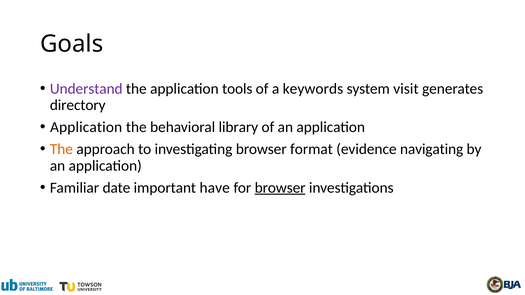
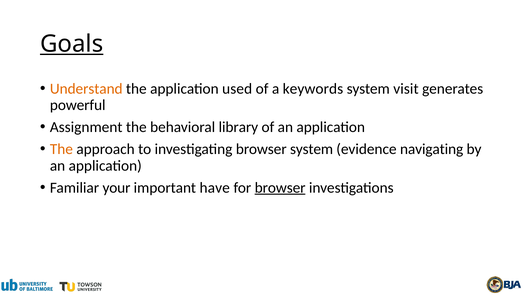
Goals underline: none -> present (72, 44)
Understand colour: purple -> orange (86, 89)
tools: tools -> used (237, 89)
directory: directory -> powerful (78, 105)
Application: Application -> Assignment (86, 127)
browser format: format -> system (312, 149)
date: date -> your (116, 188)
